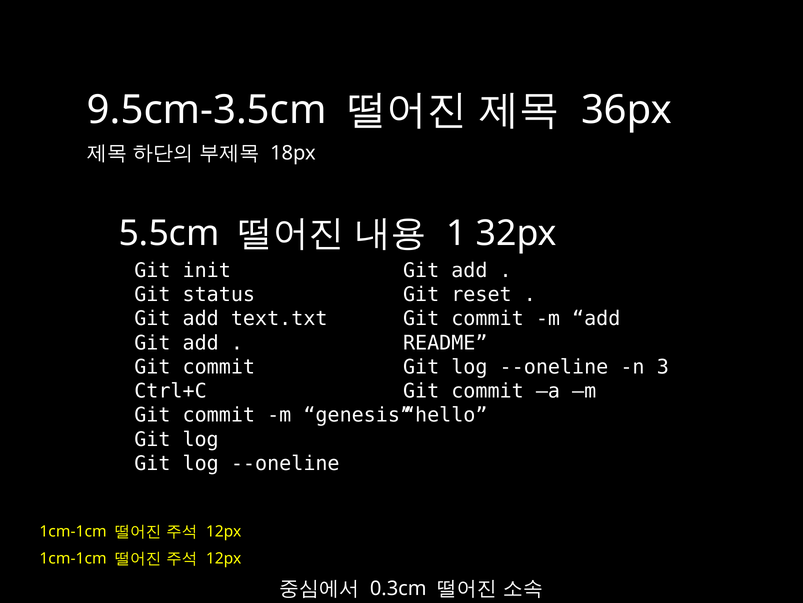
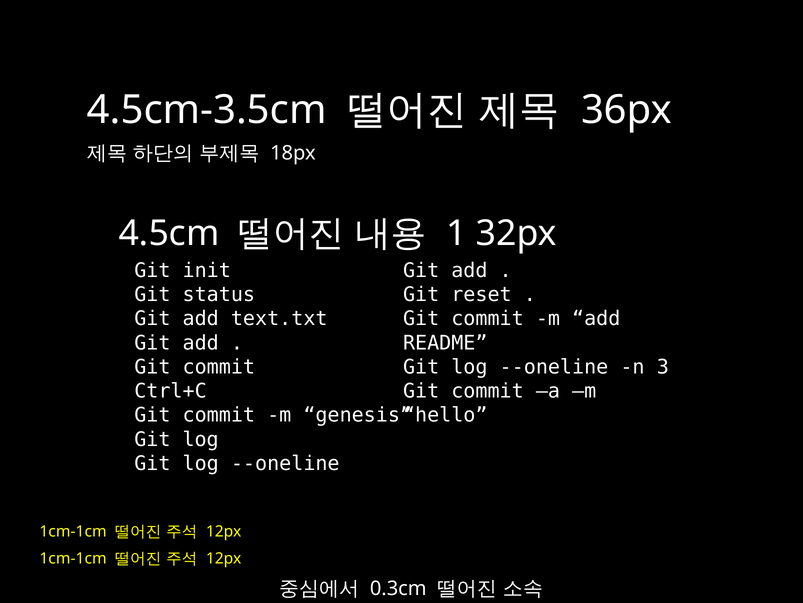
9.5cm-3.5cm: 9.5cm-3.5cm -> 4.5cm-3.5cm (207, 110)
5.5cm: 5.5cm -> 4.5cm (169, 233)
